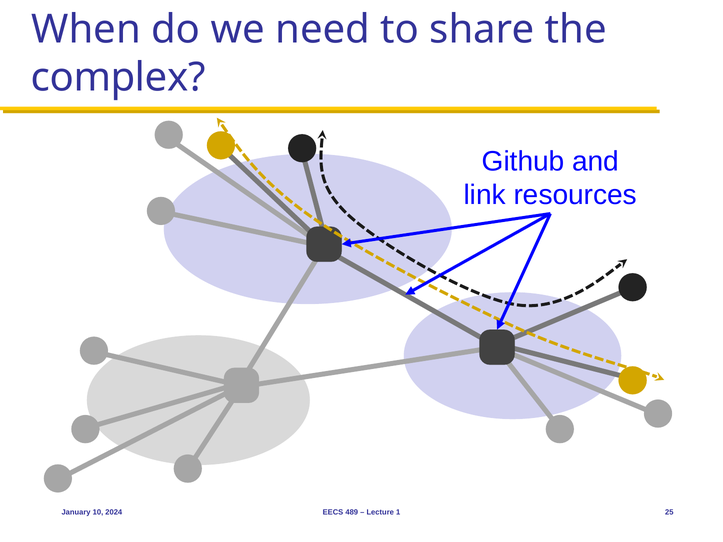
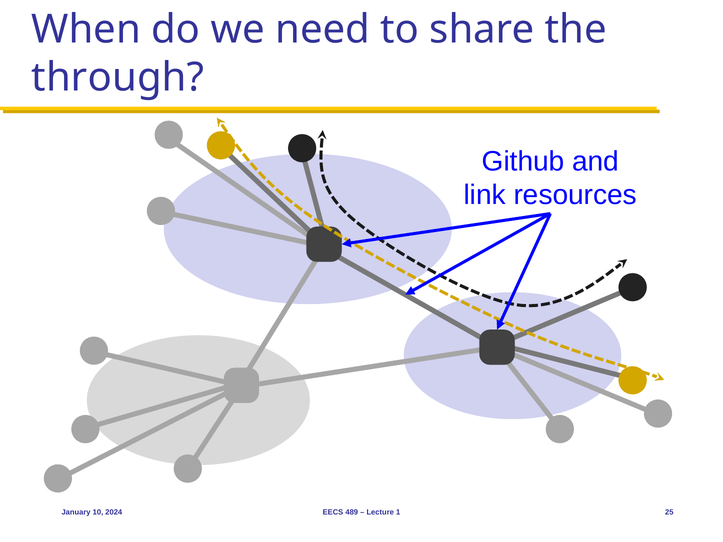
complex: complex -> through (118, 77)
